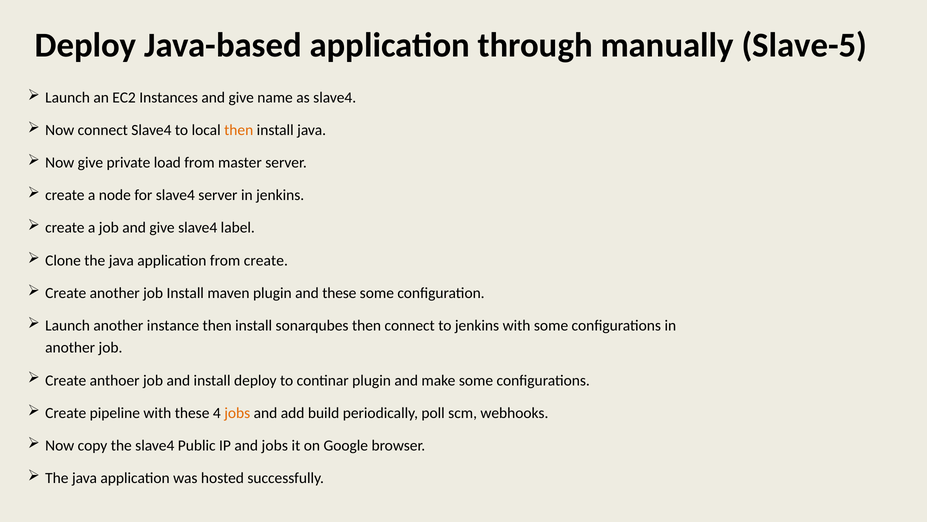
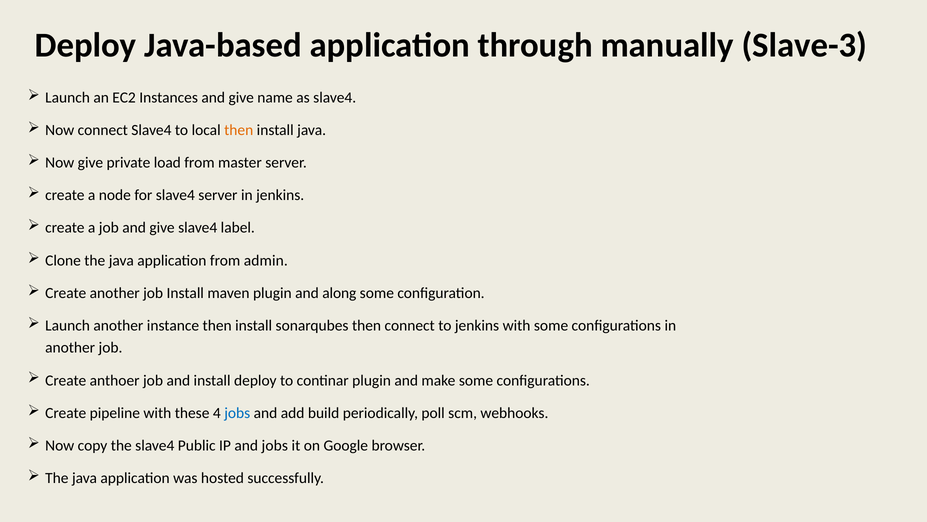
Slave-5: Slave-5 -> Slave-3 (804, 45)
from create: create -> admin (266, 260)
and these: these -> along (339, 293)
jobs colour: orange -> blue (237, 413)
